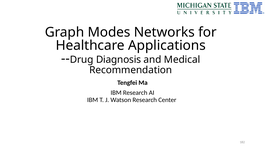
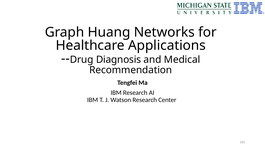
Modes: Modes -> Huang (109, 32)
